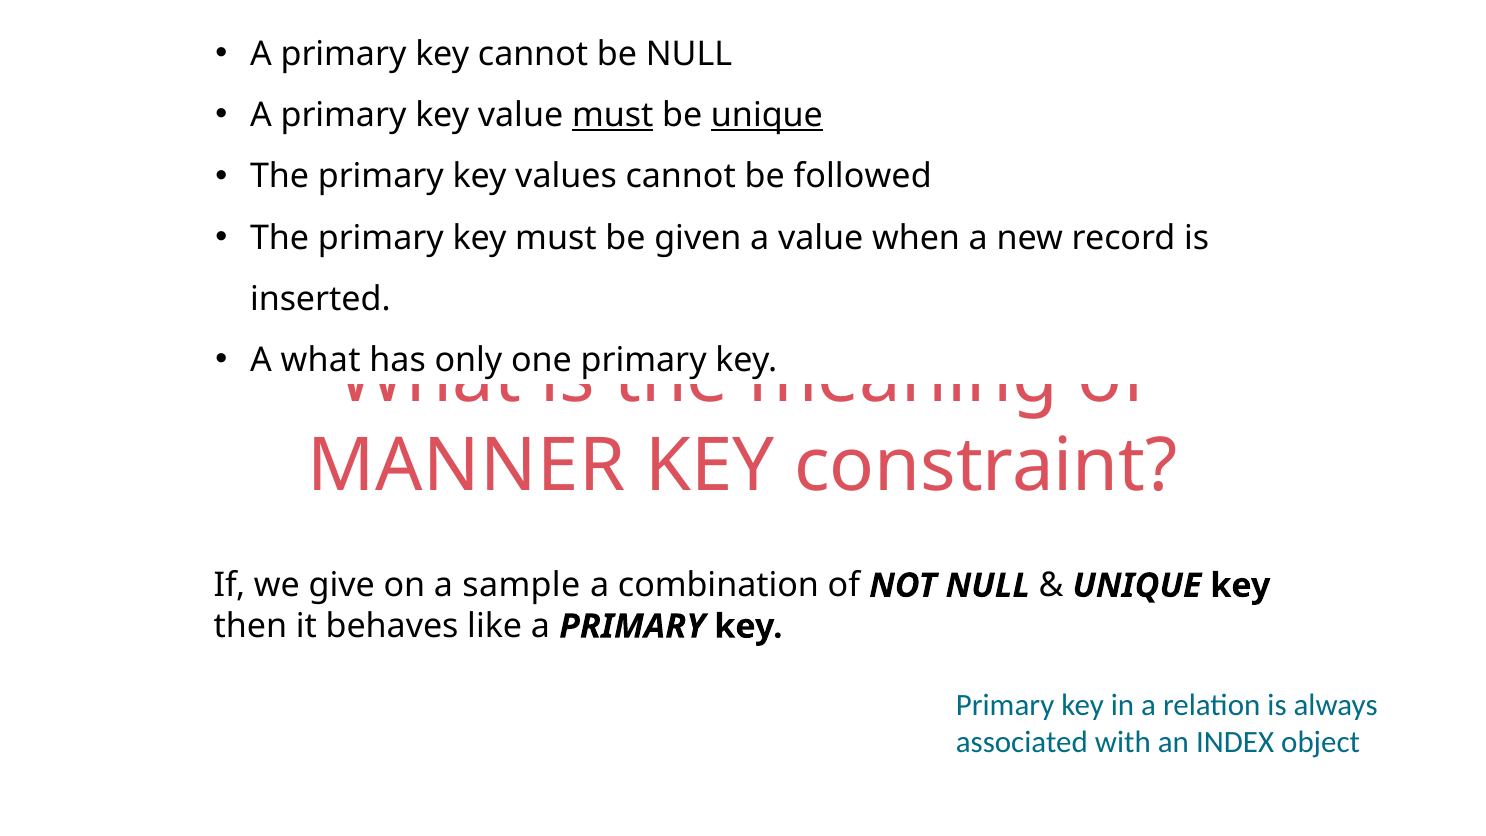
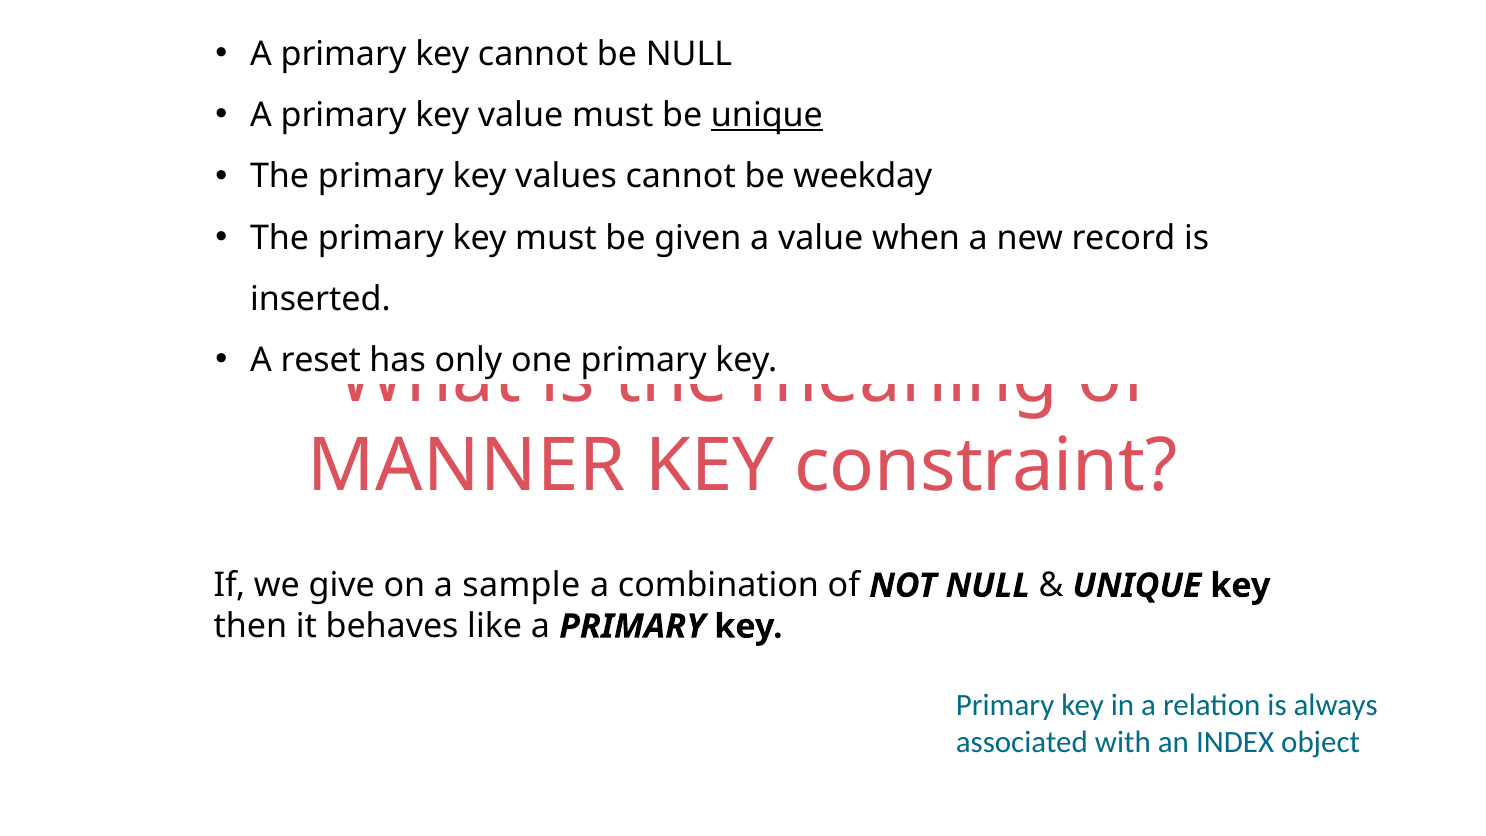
must underline: present -> none (613, 115)
followed: followed -> weekday (863, 177)
A what: what -> reset (321, 360)
